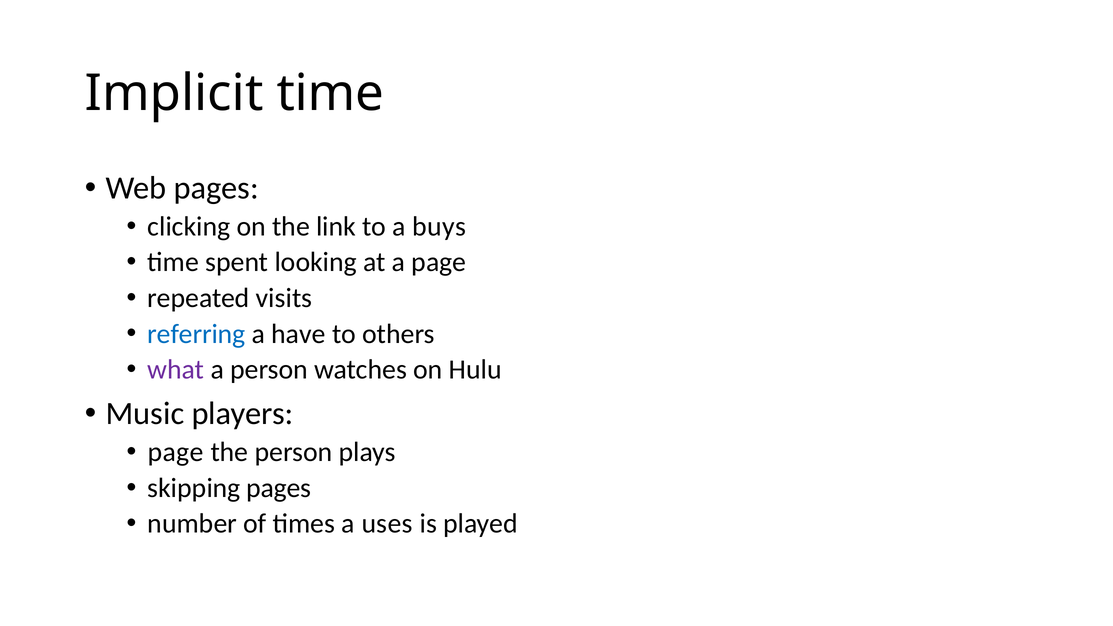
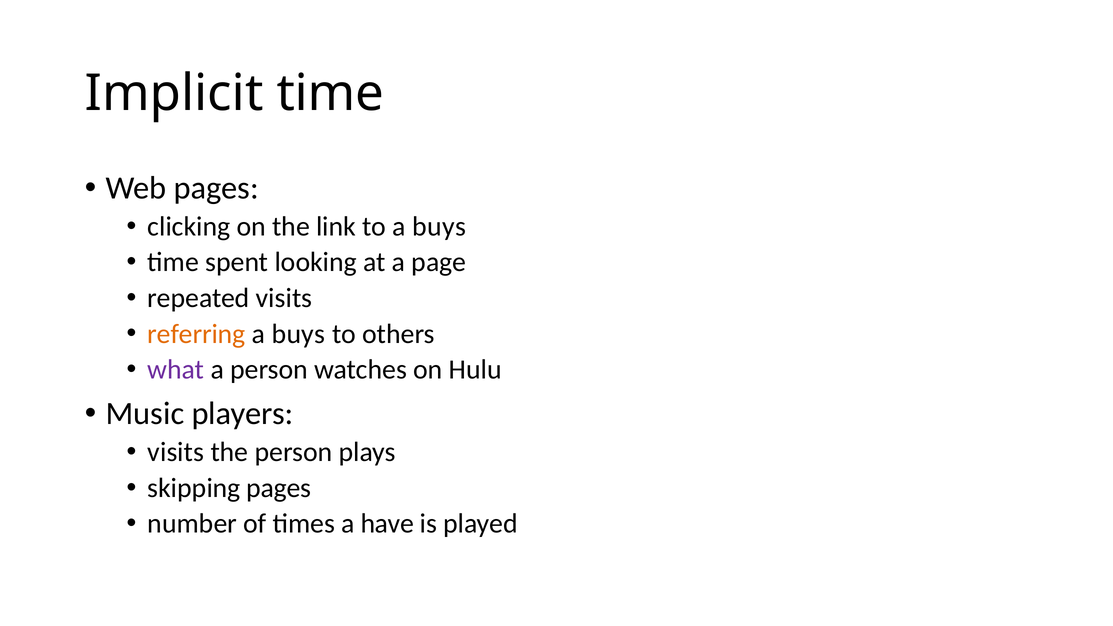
referring colour: blue -> orange (196, 334)
have: have -> buys (298, 334)
page: page -> visits (176, 452)
uses: uses -> have (387, 524)
